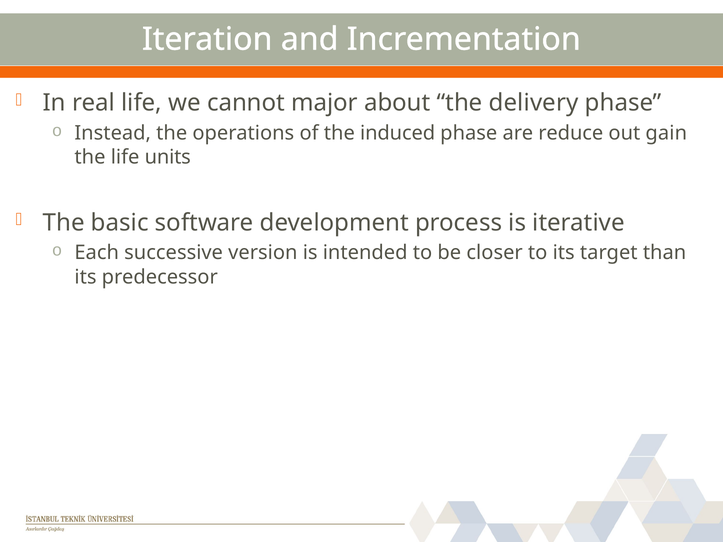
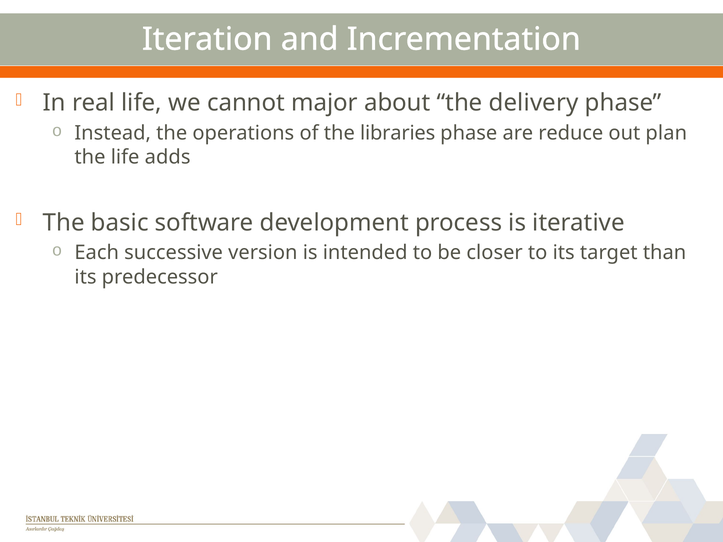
induced: induced -> libraries (398, 133)
gain: gain -> plan (666, 133)
units: units -> adds (168, 157)
